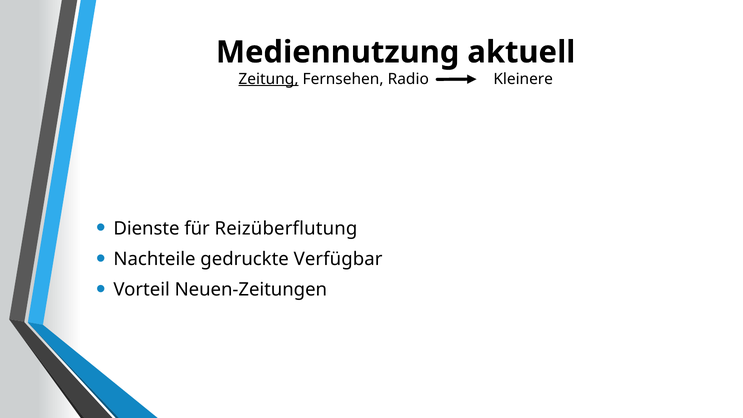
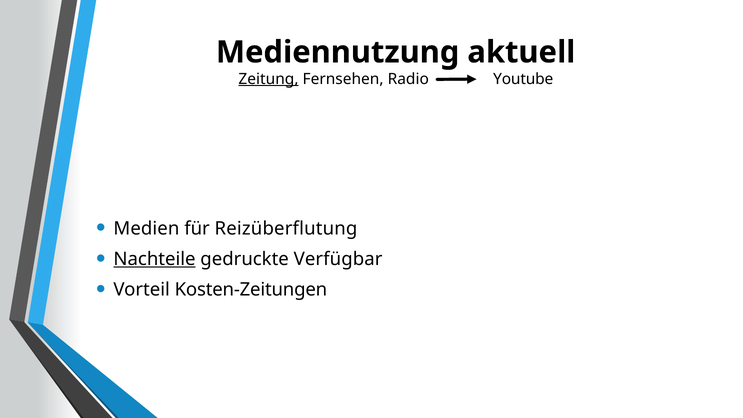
Kleinere: Kleinere -> Youtube (523, 79)
Dienste: Dienste -> Medien (146, 228)
Nachteile underline: none -> present (155, 259)
Neuen-Zeitungen: Neuen-Zeitungen -> Kosten-Zeitungen (251, 290)
